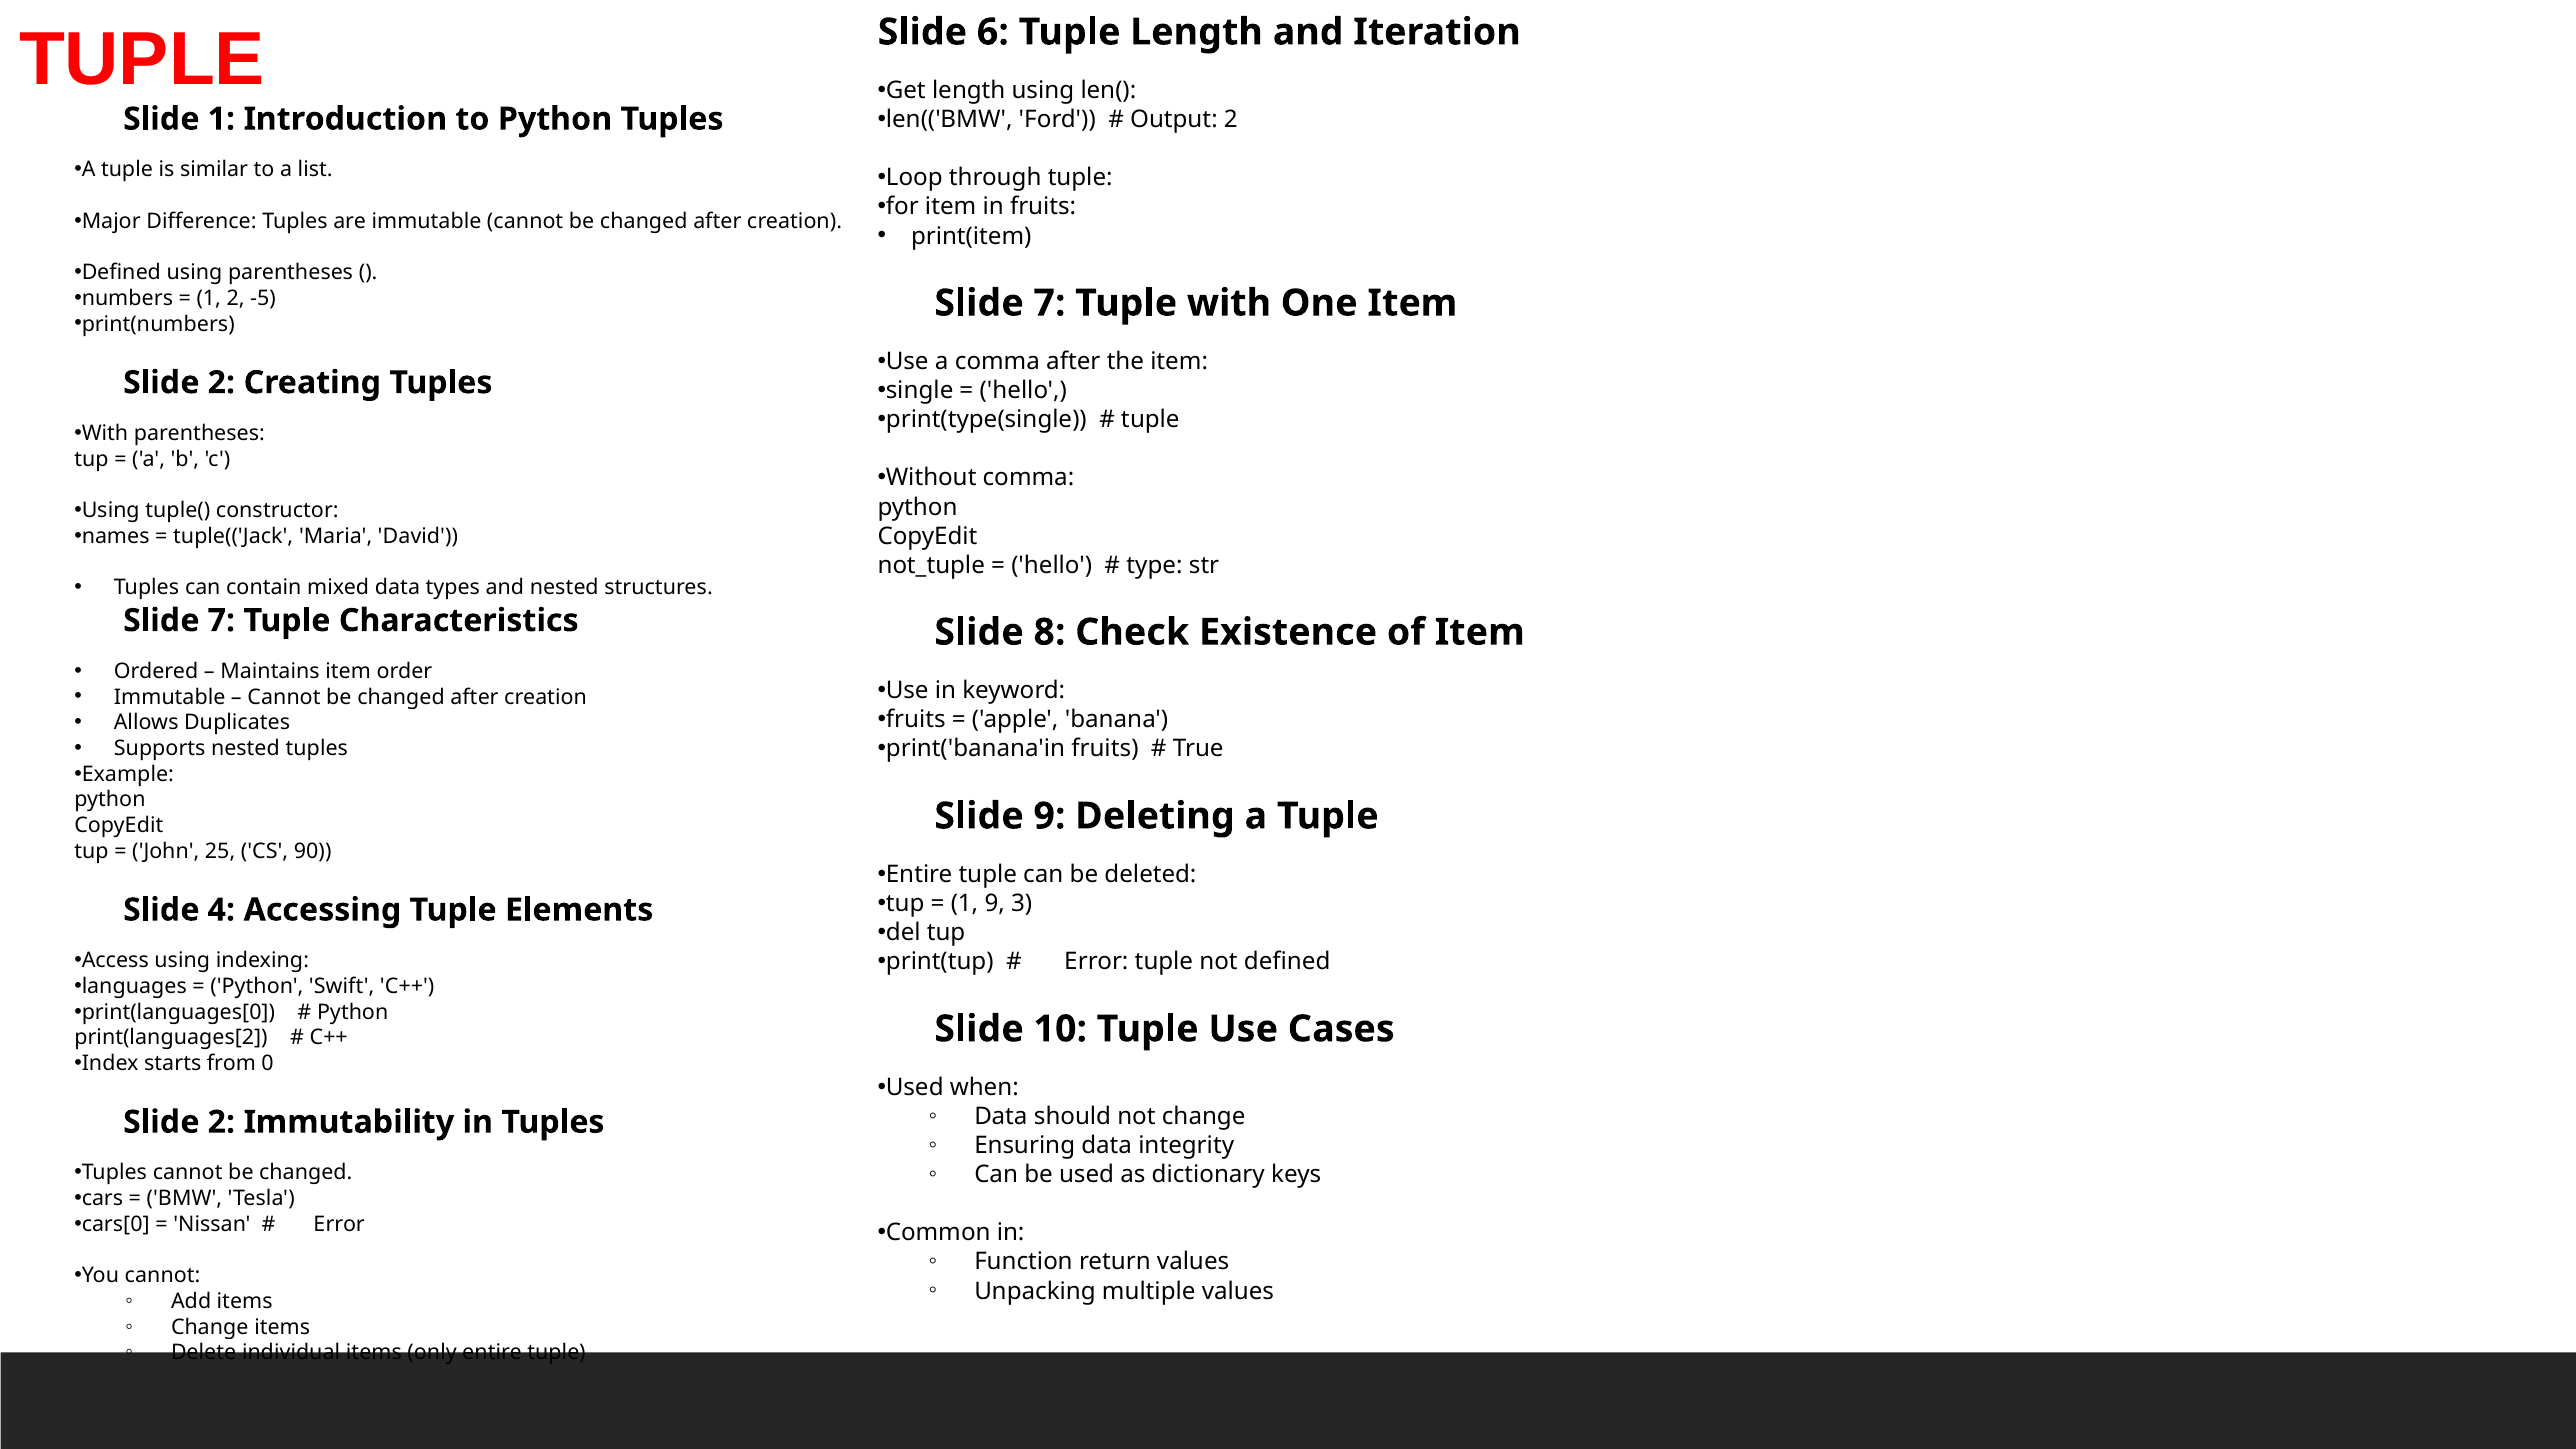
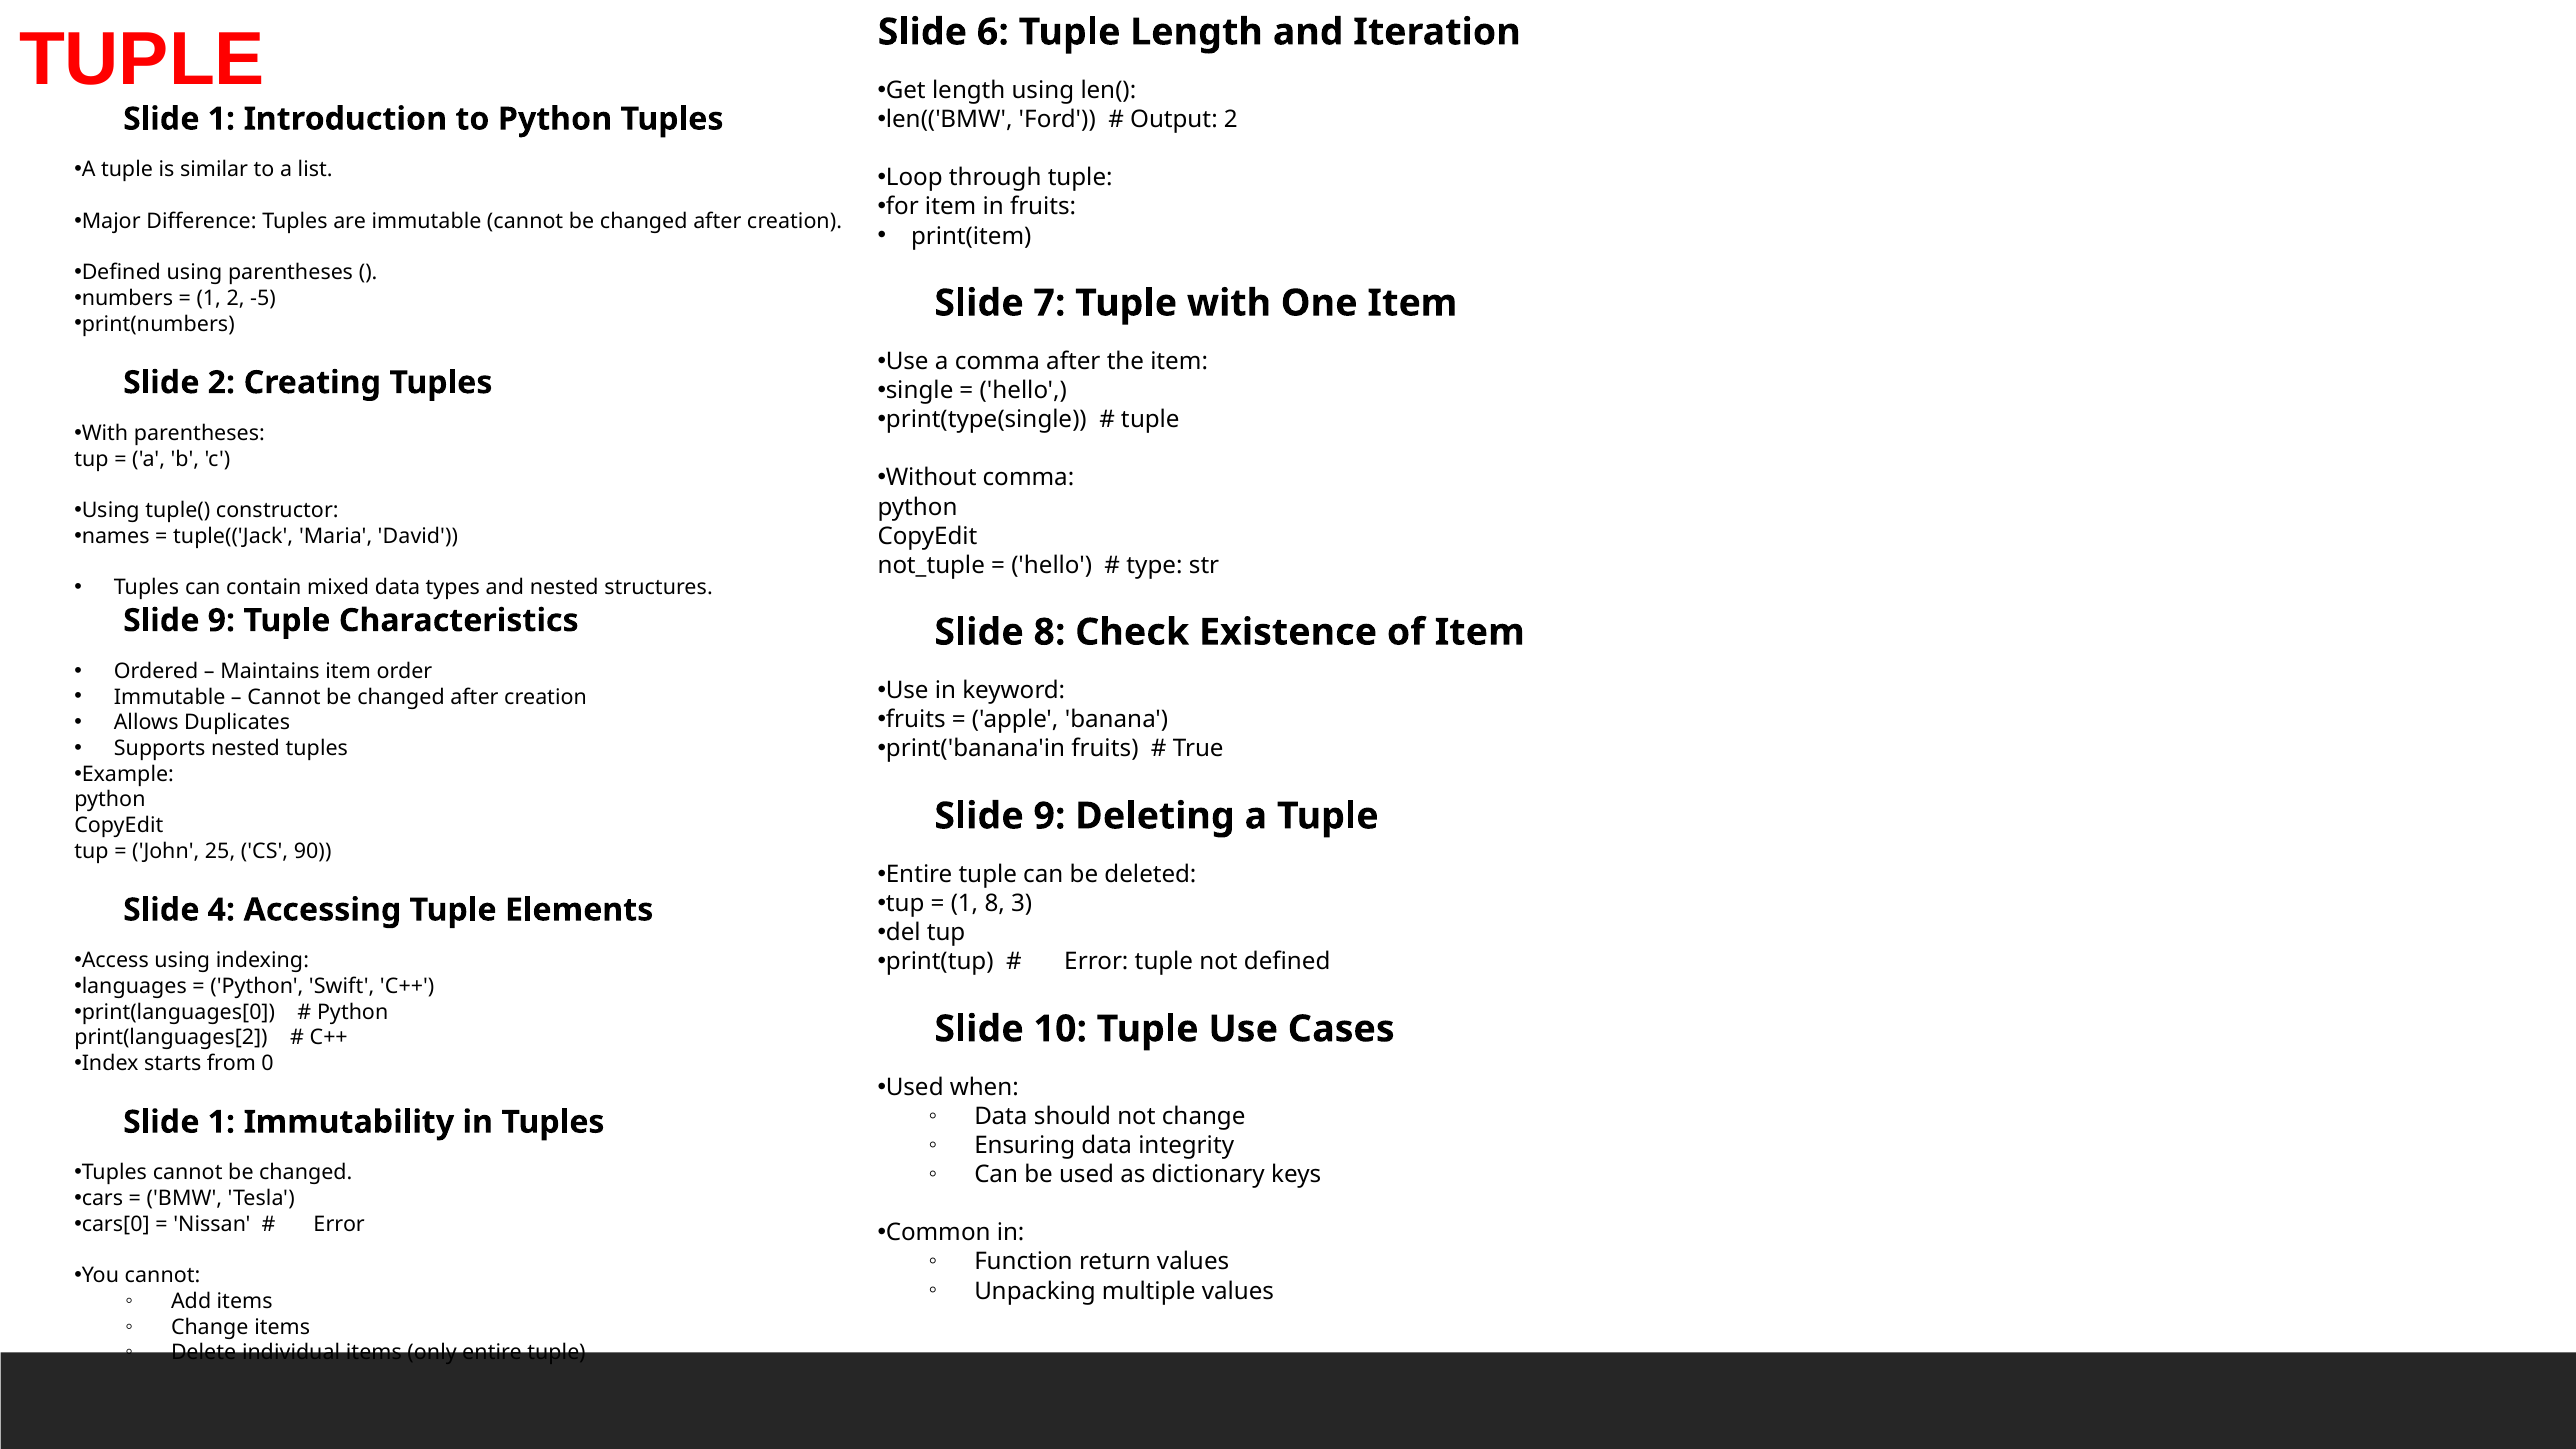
7: 7 -> 9 (221, 621)
1 9: 9 -> 8 (995, 904)
2: 2 -> 1 (221, 1122)
